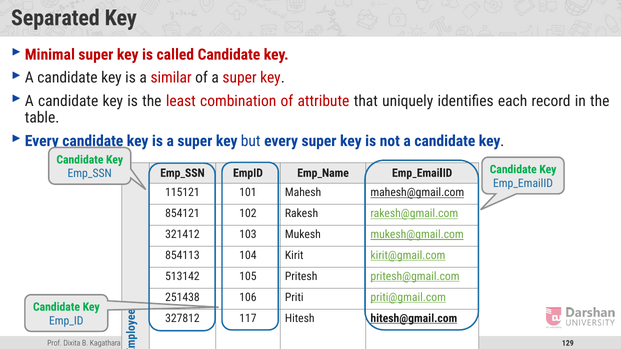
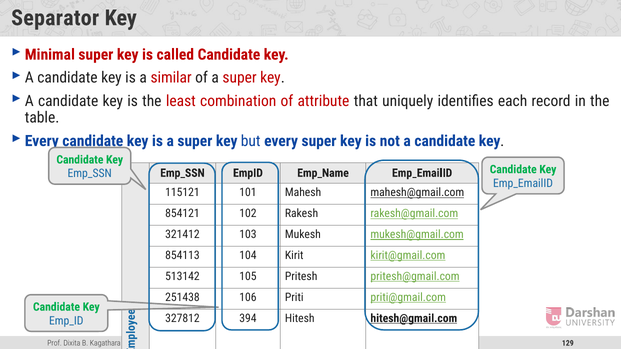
Separated: Separated -> Separator (55, 18)
117: 117 -> 394 (248, 319)
